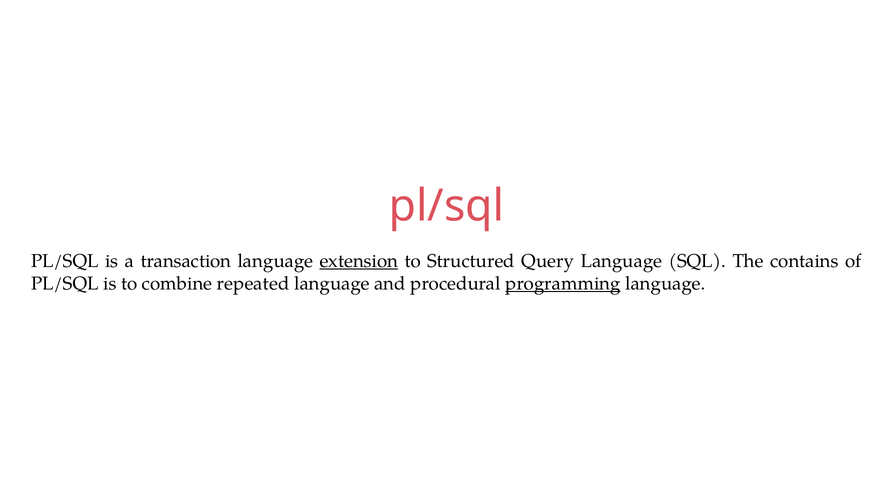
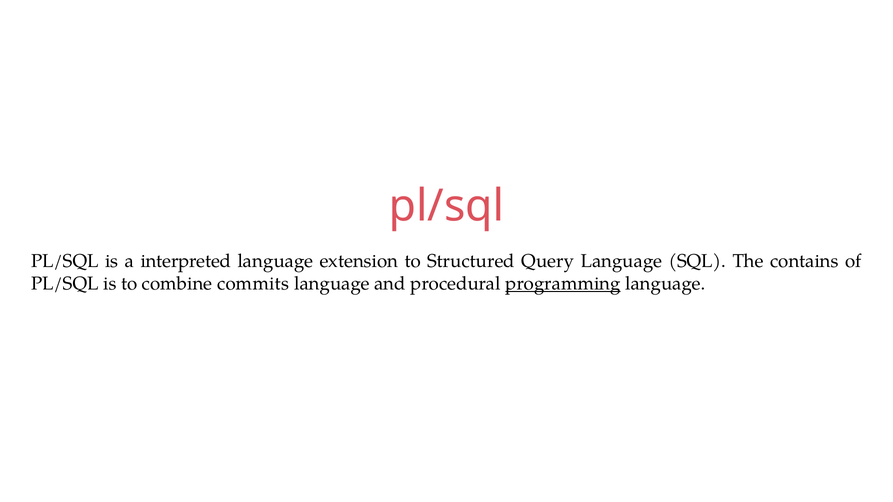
transaction: transaction -> interpreted (186, 261)
extension underline: present -> none (359, 261)
repeated: repeated -> commits (253, 284)
